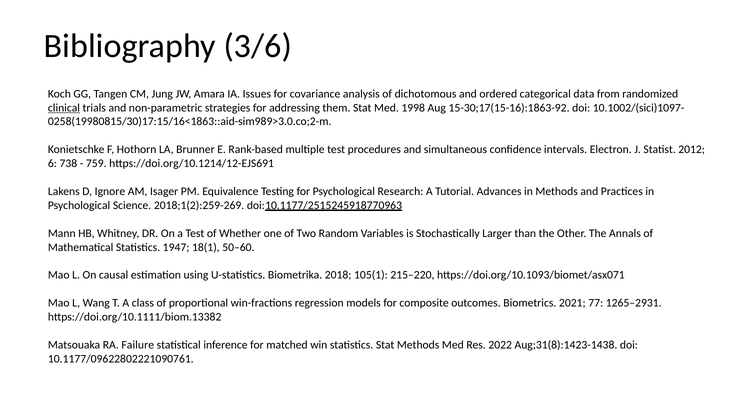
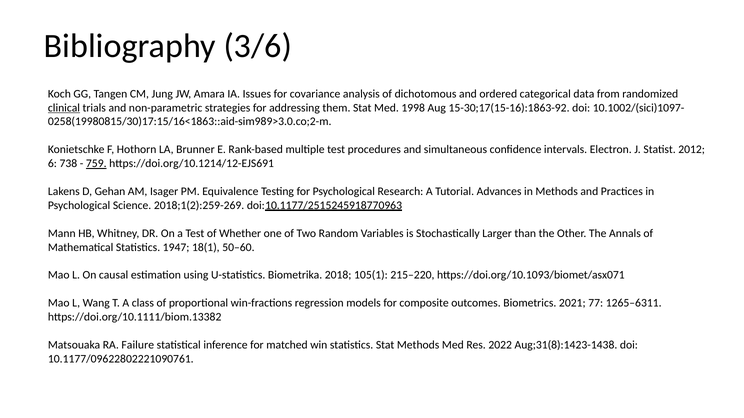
759 underline: none -> present (96, 164)
Ignore: Ignore -> Gehan (110, 192)
1265–2931: 1265–2931 -> 1265–6311 (634, 303)
